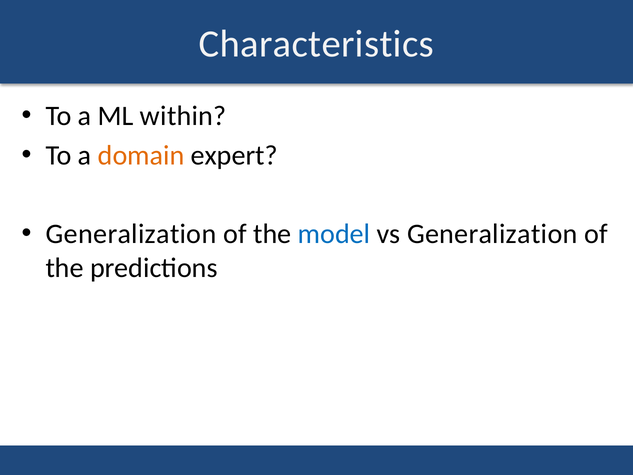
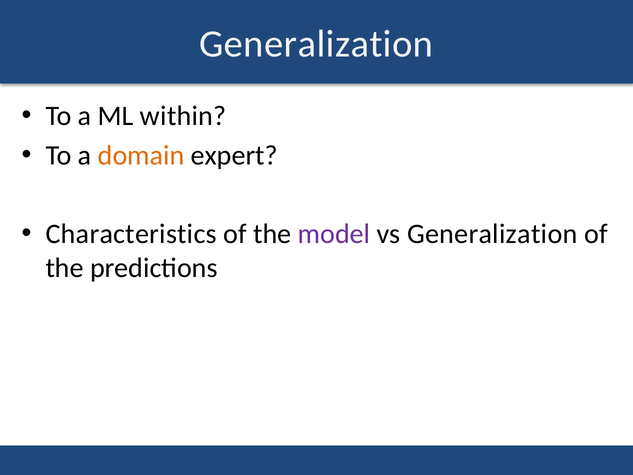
Characteristics: Characteristics -> Generalization (316, 44)
Generalization: Generalization -> Characteristics (131, 234)
model colour: blue -> purple (334, 234)
